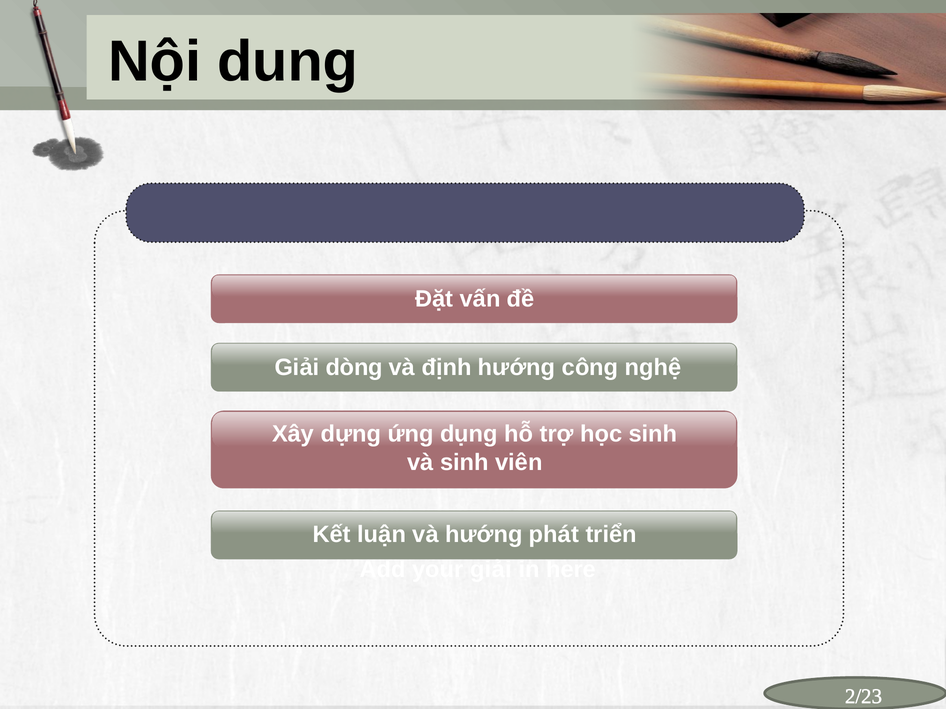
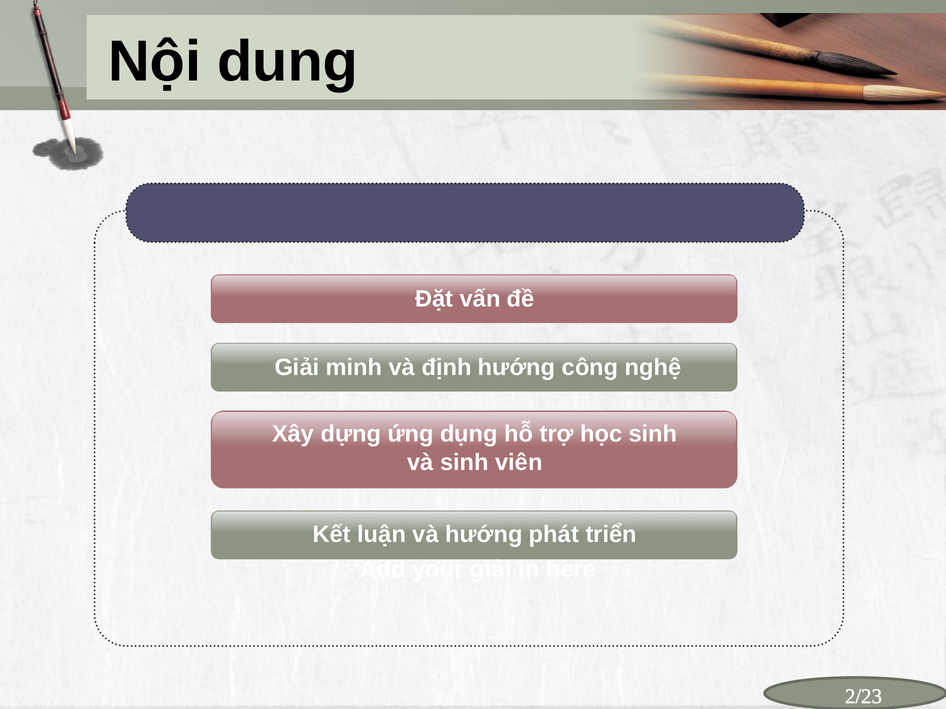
dòng: dòng -> minh (354, 368)
